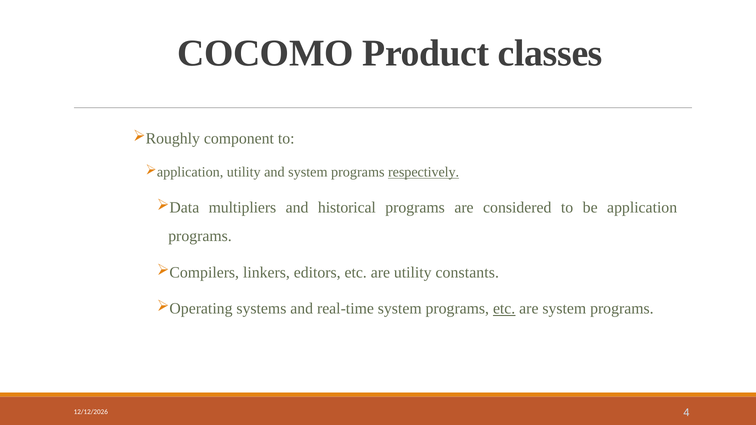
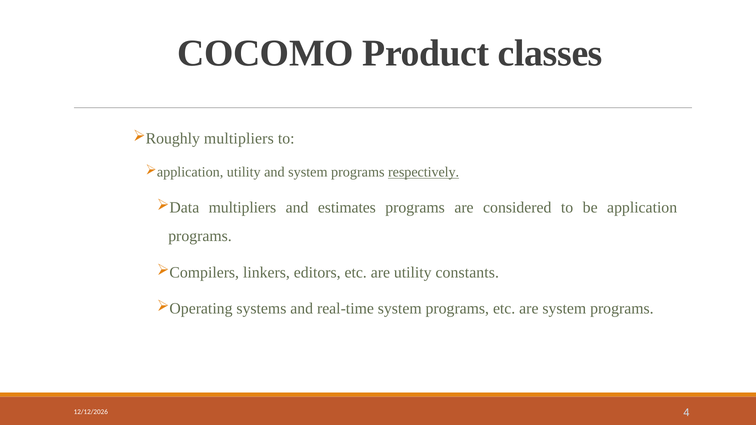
component: component -> multipliers (239, 139)
historical: historical -> estimates (347, 208)
etc underline: present -> none (504, 309)
